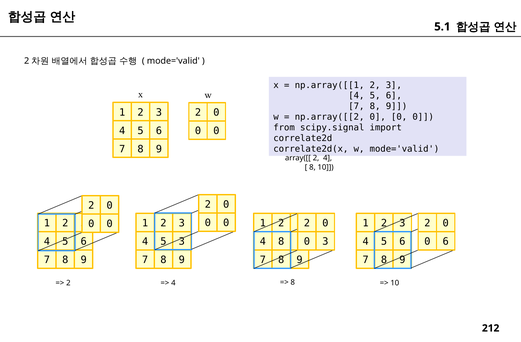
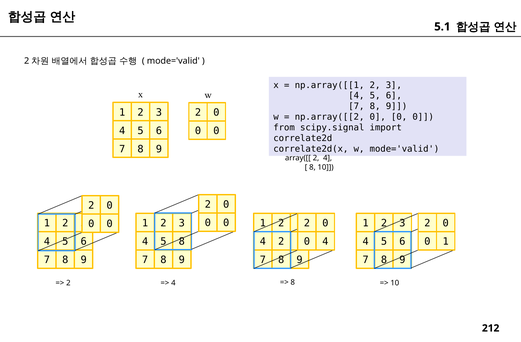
5 3: 3 -> 8 (182, 242)
4 8: 8 -> 2 (281, 242)
0 3: 3 -> 4 (325, 242)
6: 6 -> 1 (446, 242)
